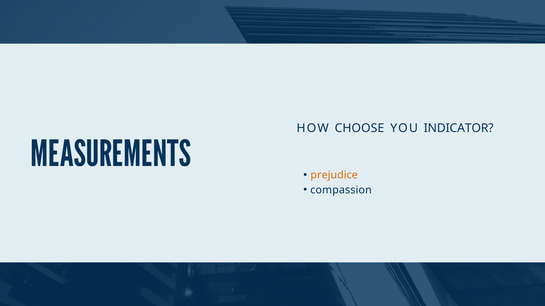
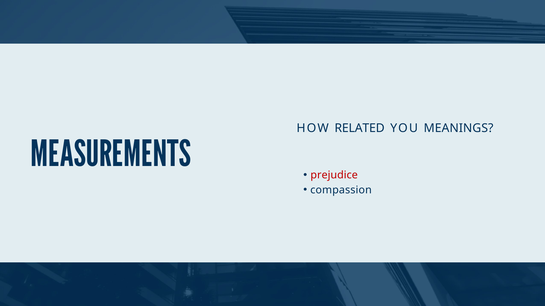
CHOOSE: CHOOSE -> RELATED (360, 128)
INDICATOR: INDICATOR -> MEANINGS (459, 128)
prejudice colour: orange -> red (334, 175)
